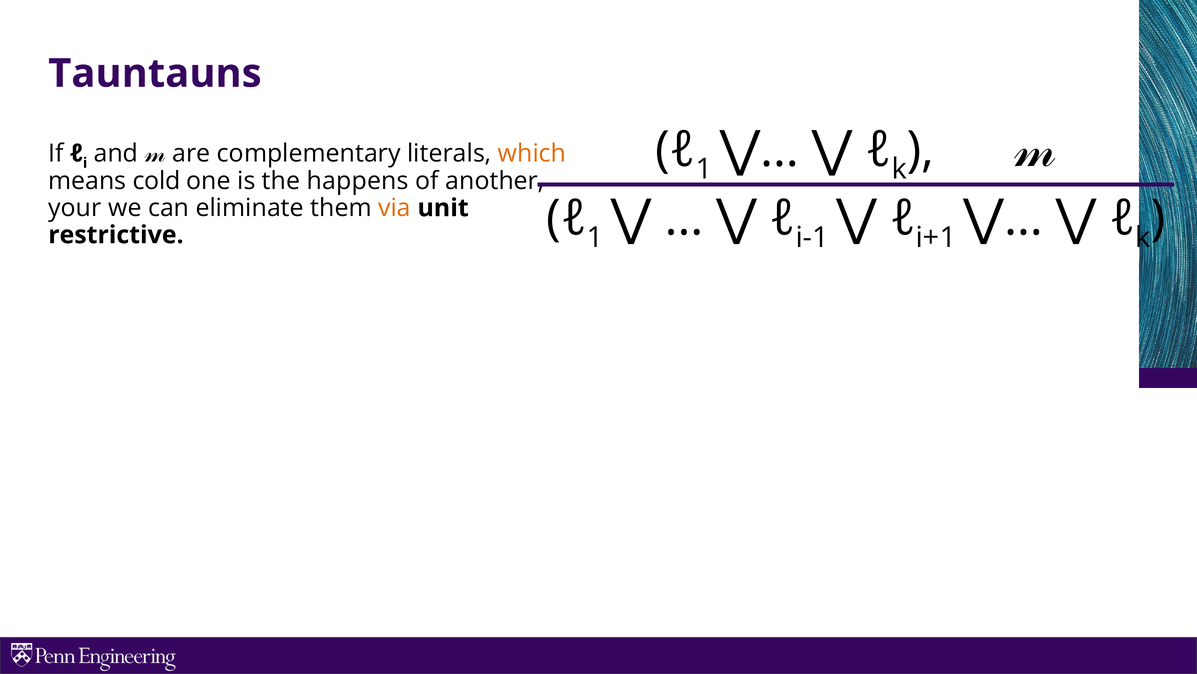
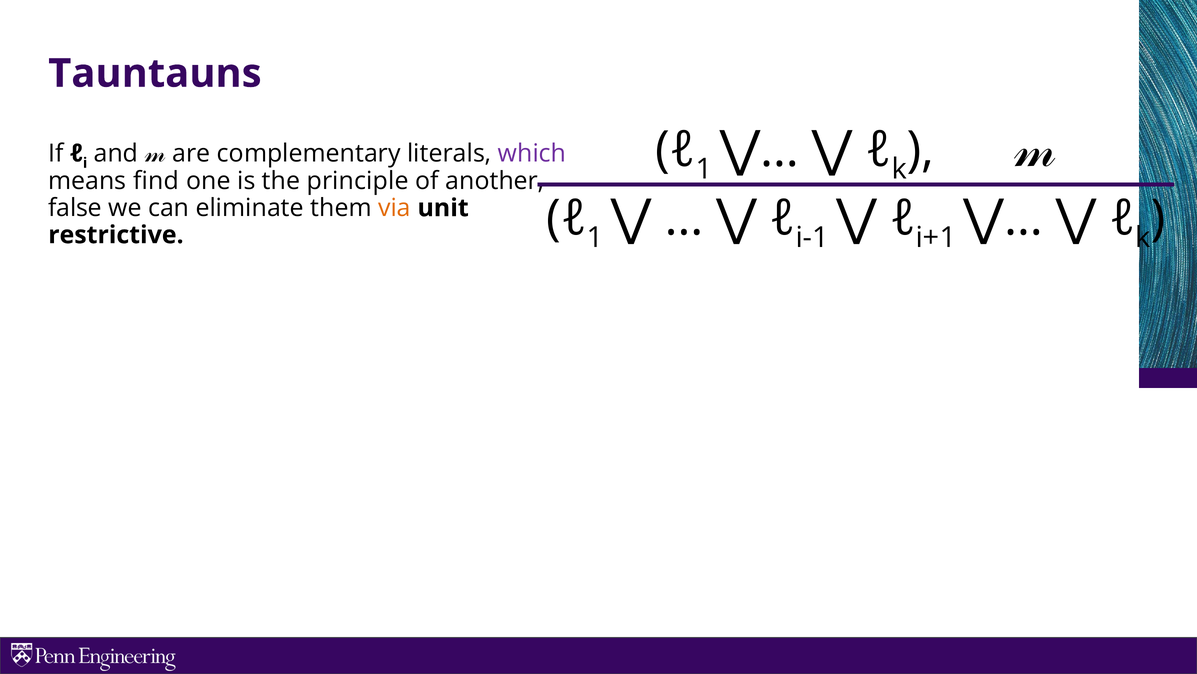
which colour: orange -> purple (532, 153)
cold: cold -> find (156, 181)
happens: happens -> principle (358, 181)
your: your -> false (75, 208)
